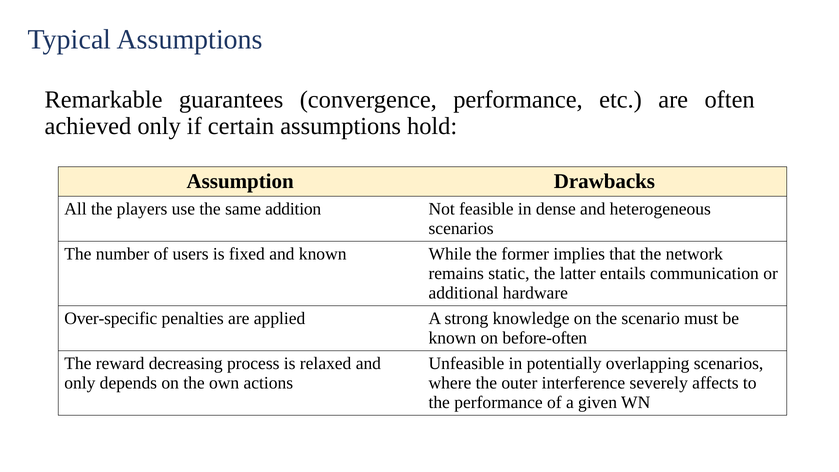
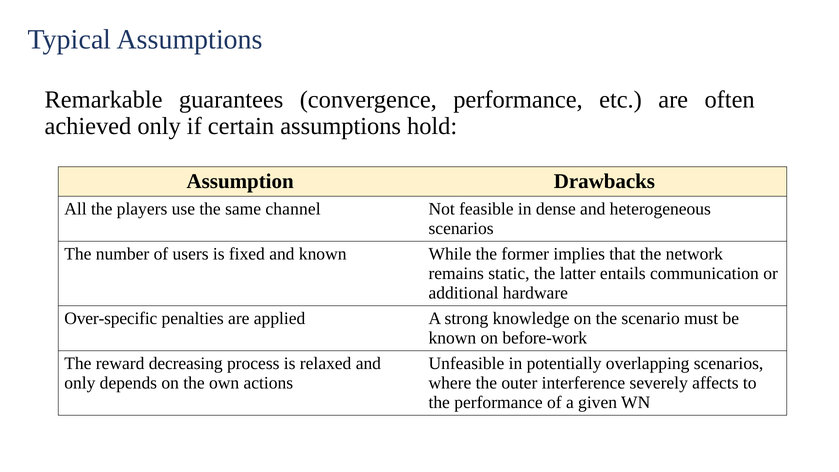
addition: addition -> channel (293, 209)
before-often: before-often -> before-work (545, 338)
